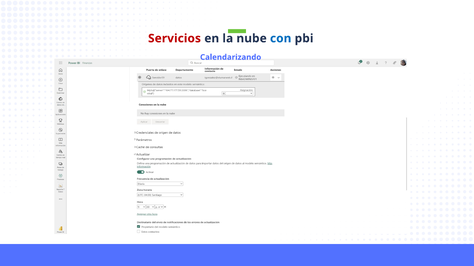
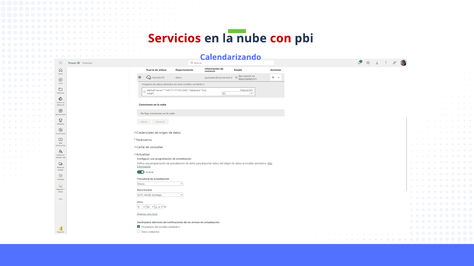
con colour: blue -> red (281, 39)
